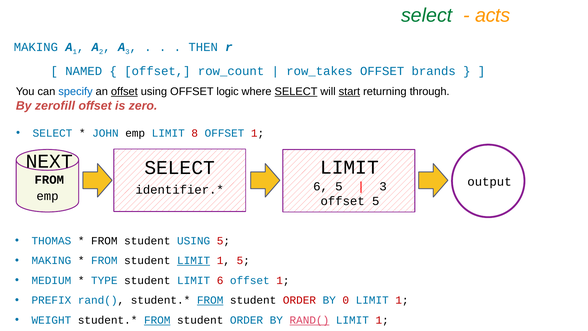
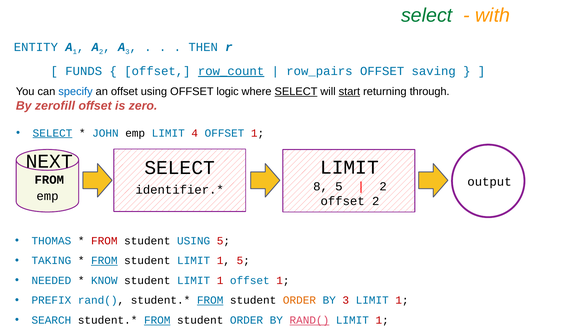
acts: acts -> with (493, 15)
MAKING: MAKING -> ENTITY (36, 47)
NAMED: NAMED -> FUNDS (84, 71)
row_count underline: none -> present (231, 71)
row_takes: row_takes -> row_pairs (319, 71)
brands: brands -> saving (434, 71)
offset underline: present -> none (124, 92)
SELECT underline: none -> present (53, 133)
8: 8 -> 4 (195, 133)
6: 6 -> 8 (321, 186)
3: 3 -> 2 (383, 186)
offset 5: 5 -> 2 (376, 201)
FROM colour: black -> red (104, 241)
MAKING: MAKING -> TAKING (51, 260)
FROM underline: none -> present (104, 260)
LIMIT underline: present -> none (194, 260)
MEDIUM: MEDIUM -> NEEDED (51, 280)
TYPE: TYPE -> KNOW (104, 280)
6: 6 -> 1 (220, 280)
ORDER colour: red -> orange (299, 300)
BY 0: 0 -> 3 (346, 300)
WEIGHT: WEIGHT -> SEARCH (51, 320)
